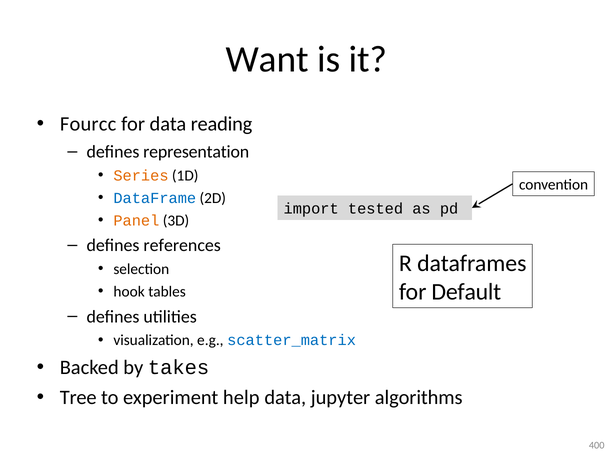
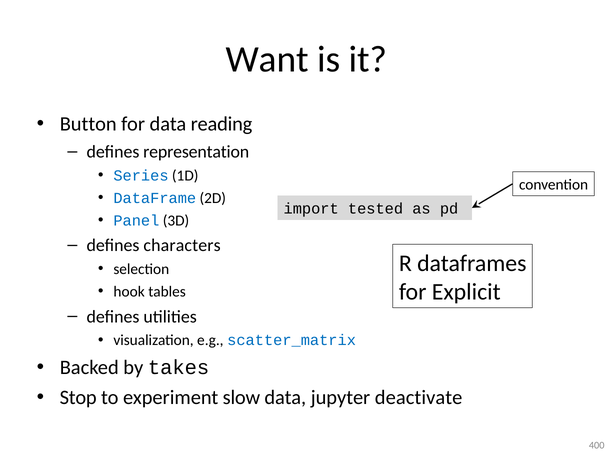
Fourcc: Fourcc -> Button (88, 124)
Series colour: orange -> blue (141, 175)
Panel colour: orange -> blue (136, 220)
references: references -> characters (182, 245)
Default: Default -> Explicit (466, 292)
Tree: Tree -> Stop (78, 397)
help: help -> slow (241, 397)
algorithms: algorithms -> deactivate (419, 397)
